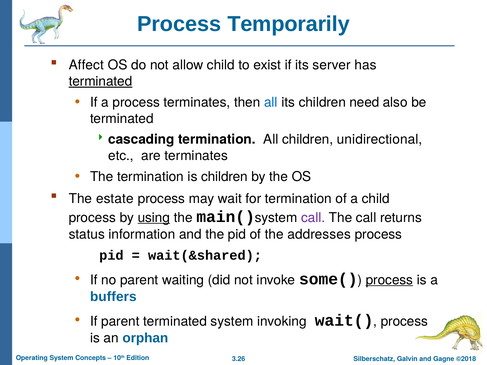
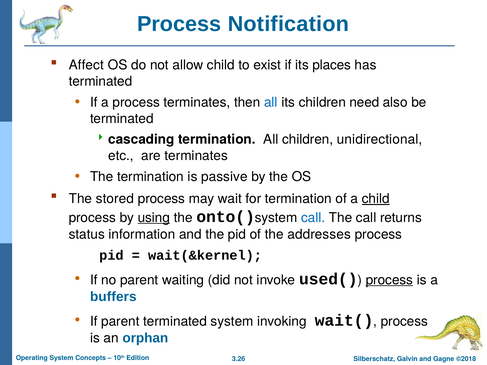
Temporarily: Temporarily -> Notification (288, 24)
server: server -> places (332, 65)
terminated underline: present -> none (101, 81)
is children: children -> passive (224, 177)
estate: estate -> stored (115, 199)
child underline: none -> present (376, 199)
main(: main( -> onto( (226, 217)
call colour: purple -> blue (313, 218)
wait(&shared: wait(&shared -> wait(&kernel (205, 255)
some(: some( -> used( (328, 279)
